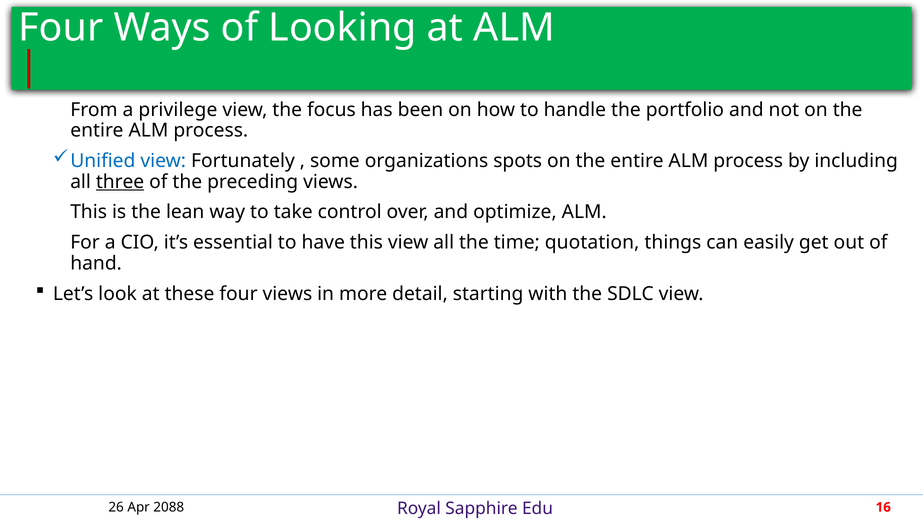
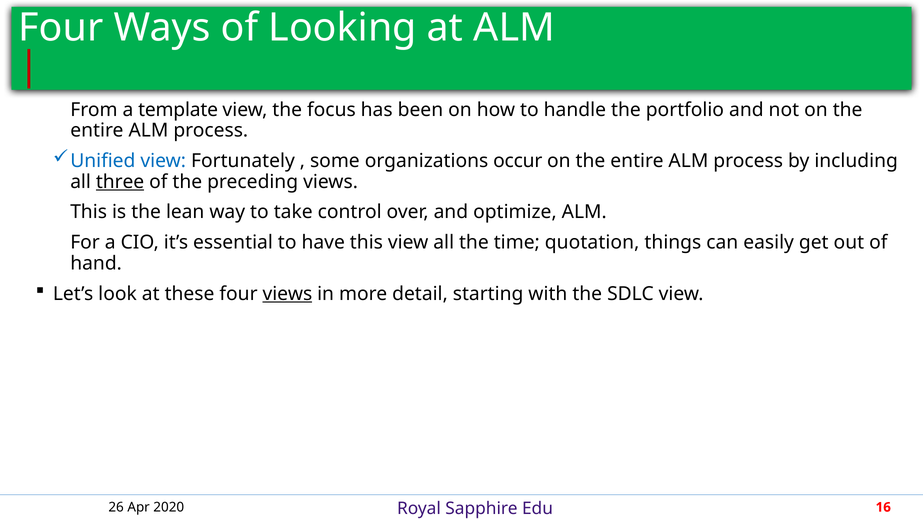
privilege: privilege -> template (178, 110)
spots: spots -> occur (518, 161)
views underline: none -> present (287, 294)
2088: 2088 -> 2020 (169, 507)
